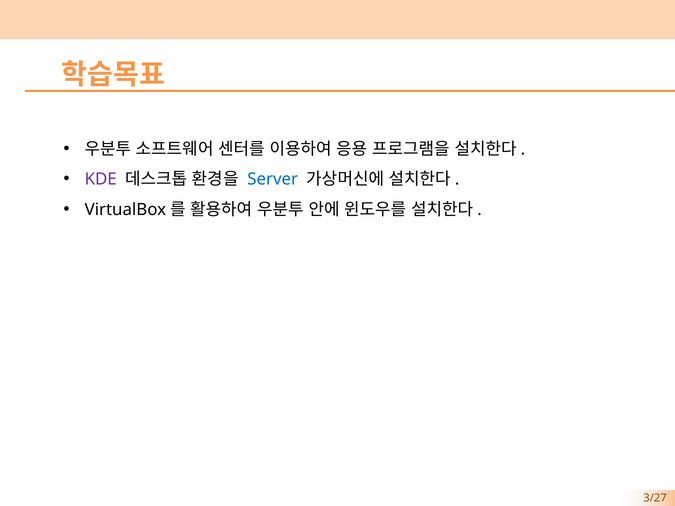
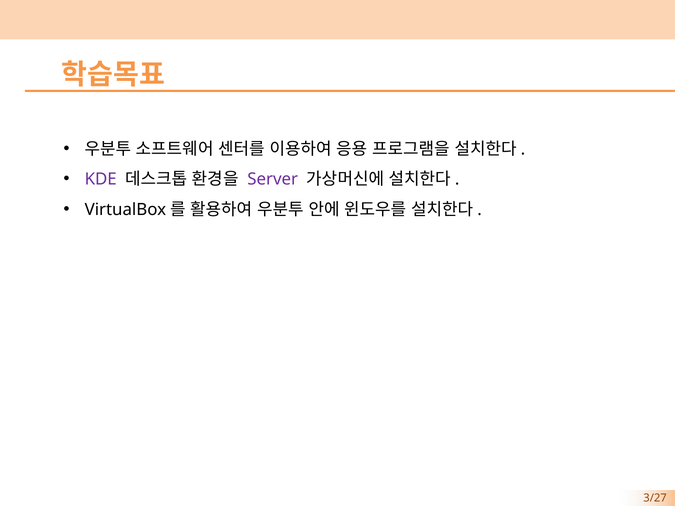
Server colour: blue -> purple (273, 179)
